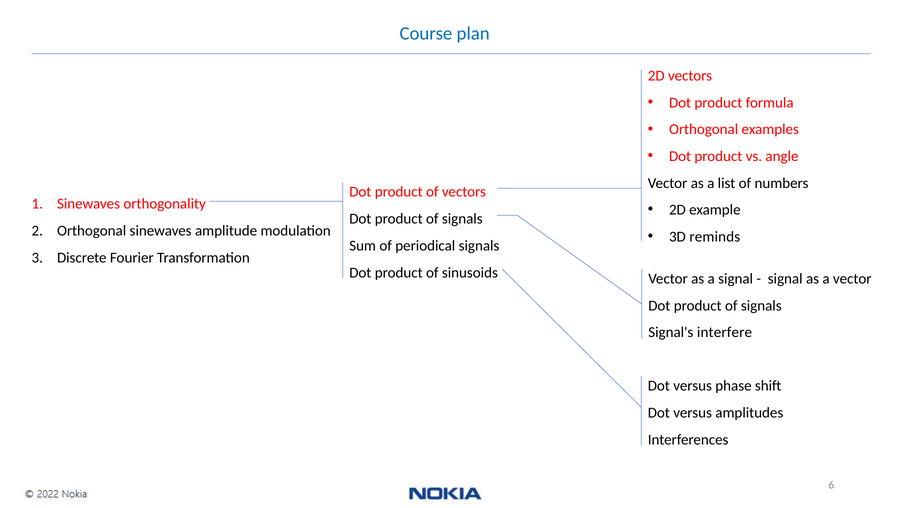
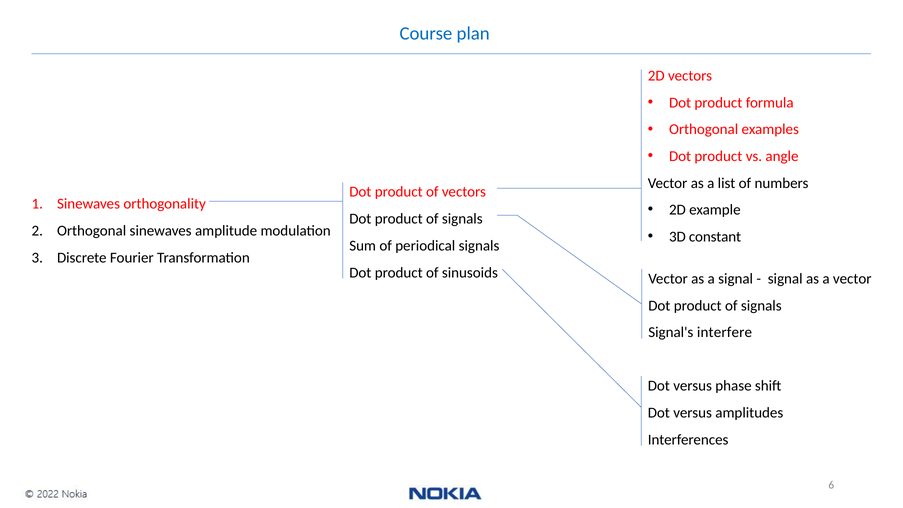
reminds: reminds -> constant (715, 237)
